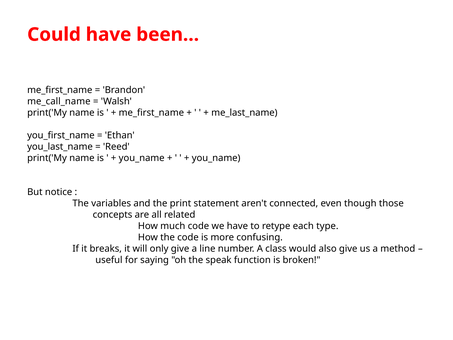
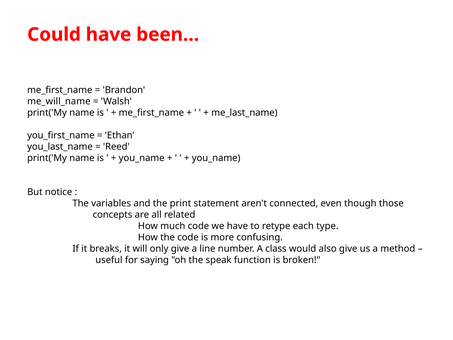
me_call_name: me_call_name -> me_will_name (59, 101)
